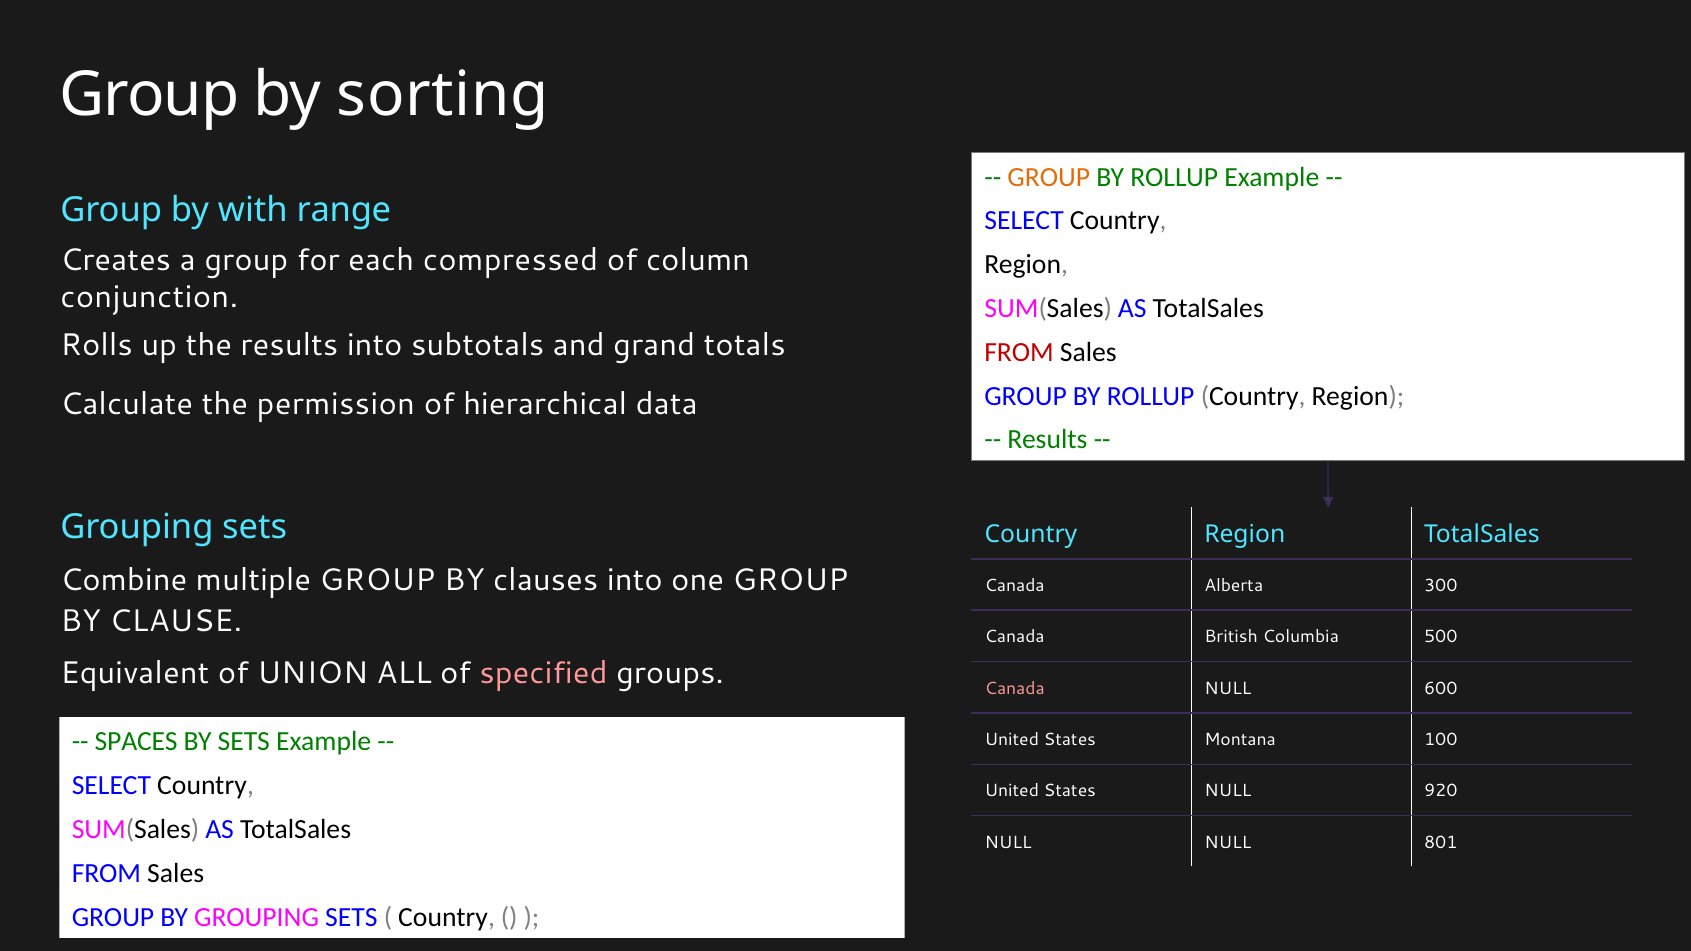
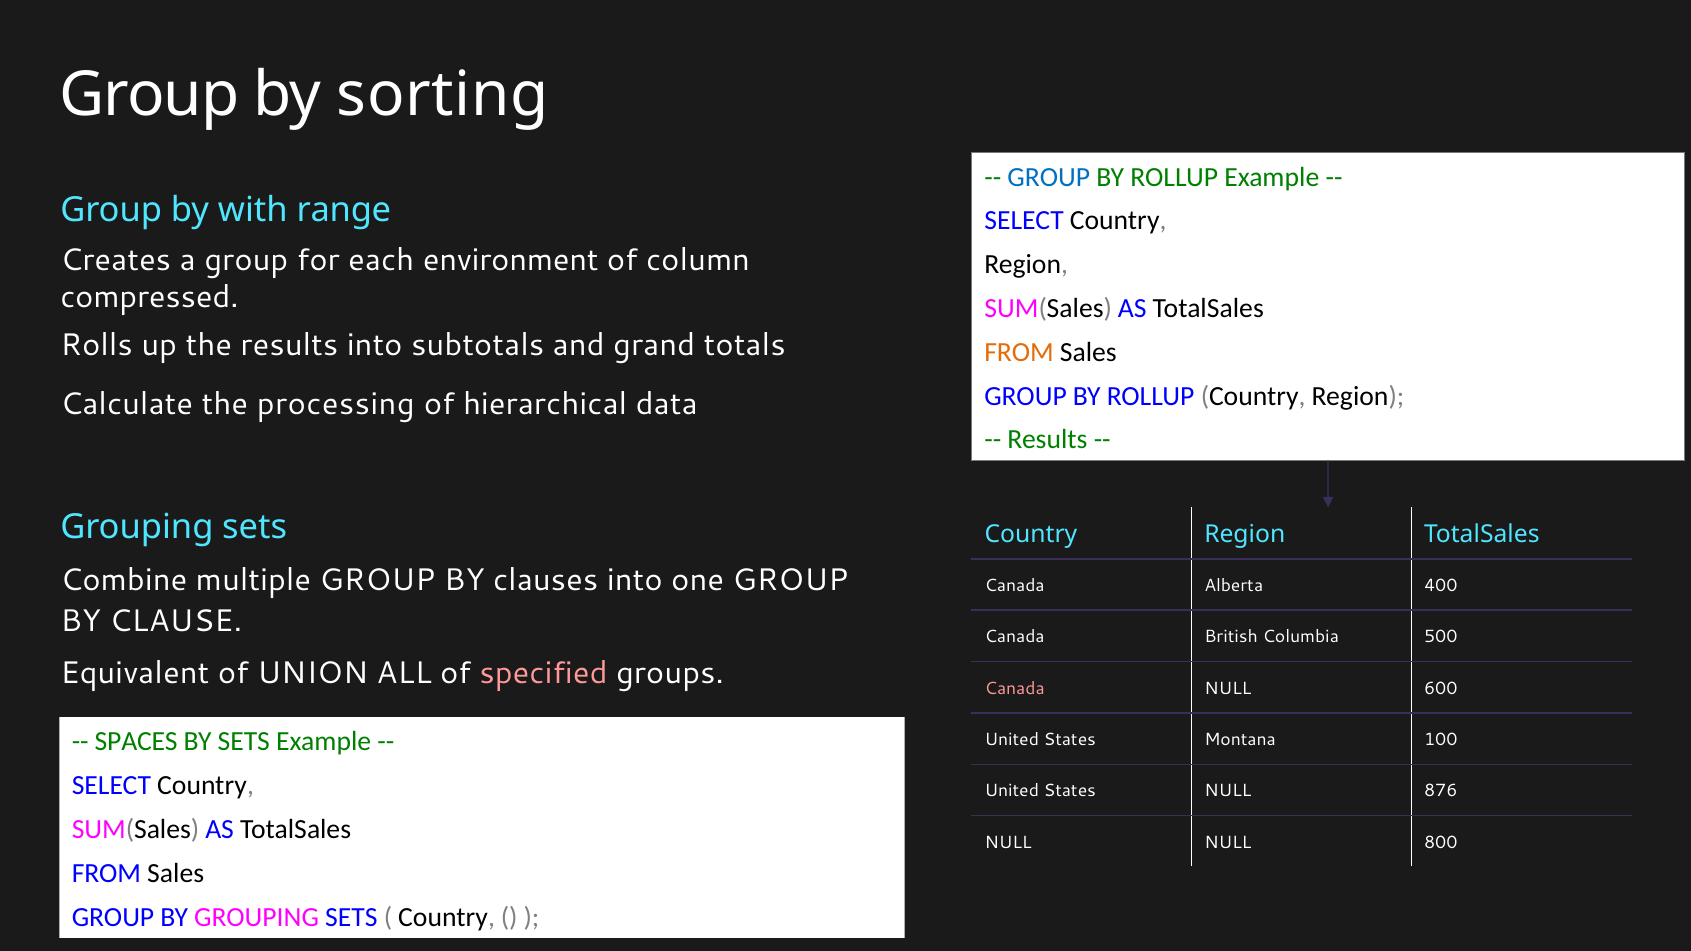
GROUP colour: orange -> blue (1049, 177)
compressed: compressed -> environment (511, 260)
conjunction: conjunction -> compressed (150, 298)
FROM colour: red -> orange (1019, 352)
permission: permission -> processing (336, 404)
300: 300 -> 400 (1441, 586)
920: 920 -> 876 (1441, 791)
801: 801 -> 800 (1441, 842)
